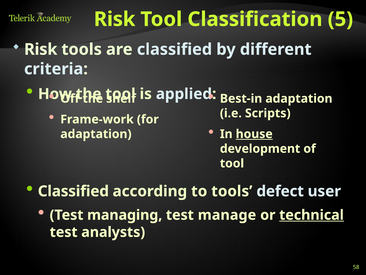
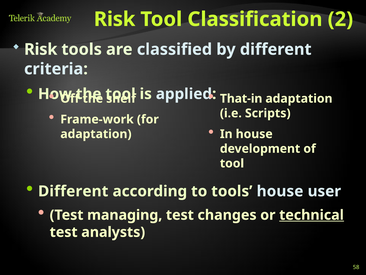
5: 5 -> 2 (340, 19)
Best-in: Best-in -> That-in (241, 98)
house underline: present -> none (254, 134)
Classified: Classified -> Different (73, 191)
tools defect: defect -> house (280, 191)
manage: manage -> changes (227, 215)
